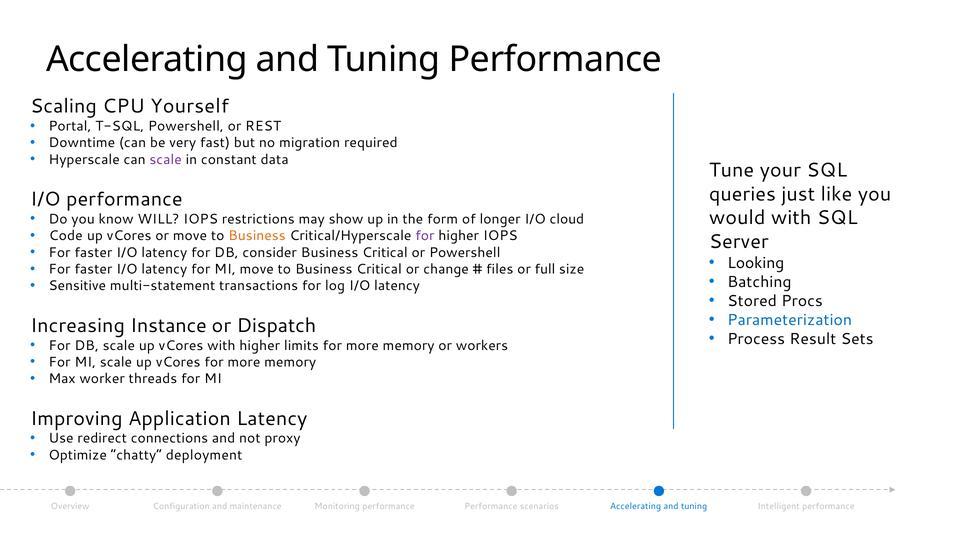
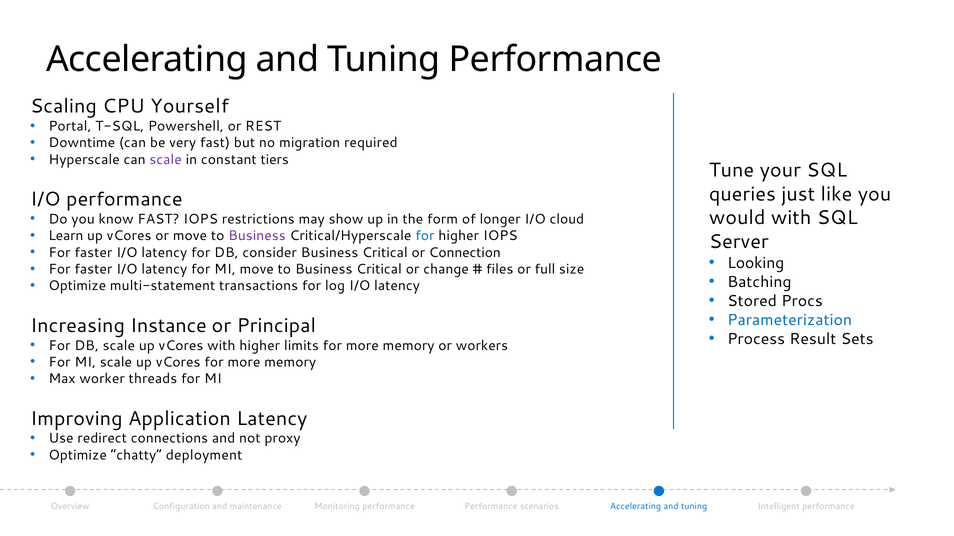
data: data -> tiers (275, 160)
know WILL: WILL -> FAST (158, 219)
Code: Code -> Learn (66, 236)
Business colour: orange -> purple (257, 236)
for colour: purple -> blue (425, 236)
or Powershell: Powershell -> Connection (465, 253)
Sensitive: Sensitive -> Optimize (77, 286)
Dispatch: Dispatch -> Principal (276, 326)
